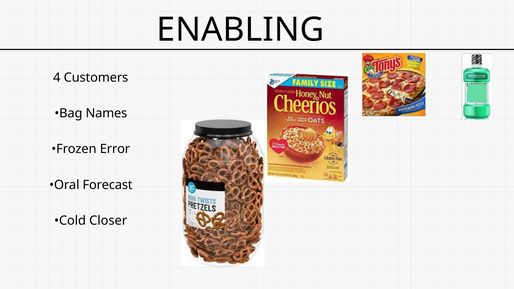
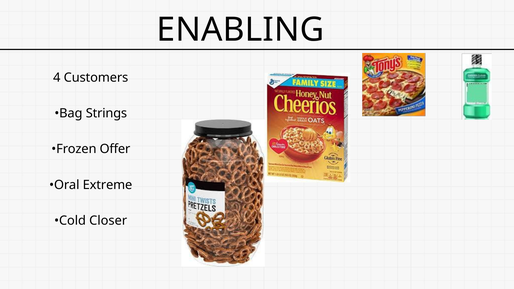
Names: Names -> Strings (106, 113)
Error: Error -> Offer (115, 149)
Forecast: Forecast -> Extreme (107, 185)
